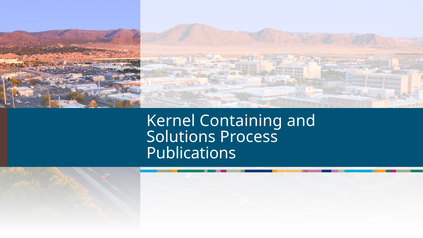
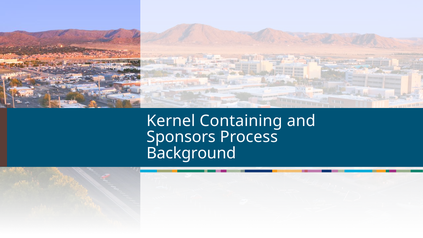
Solutions: Solutions -> Sponsors (181, 137)
Publications: Publications -> Background (191, 153)
